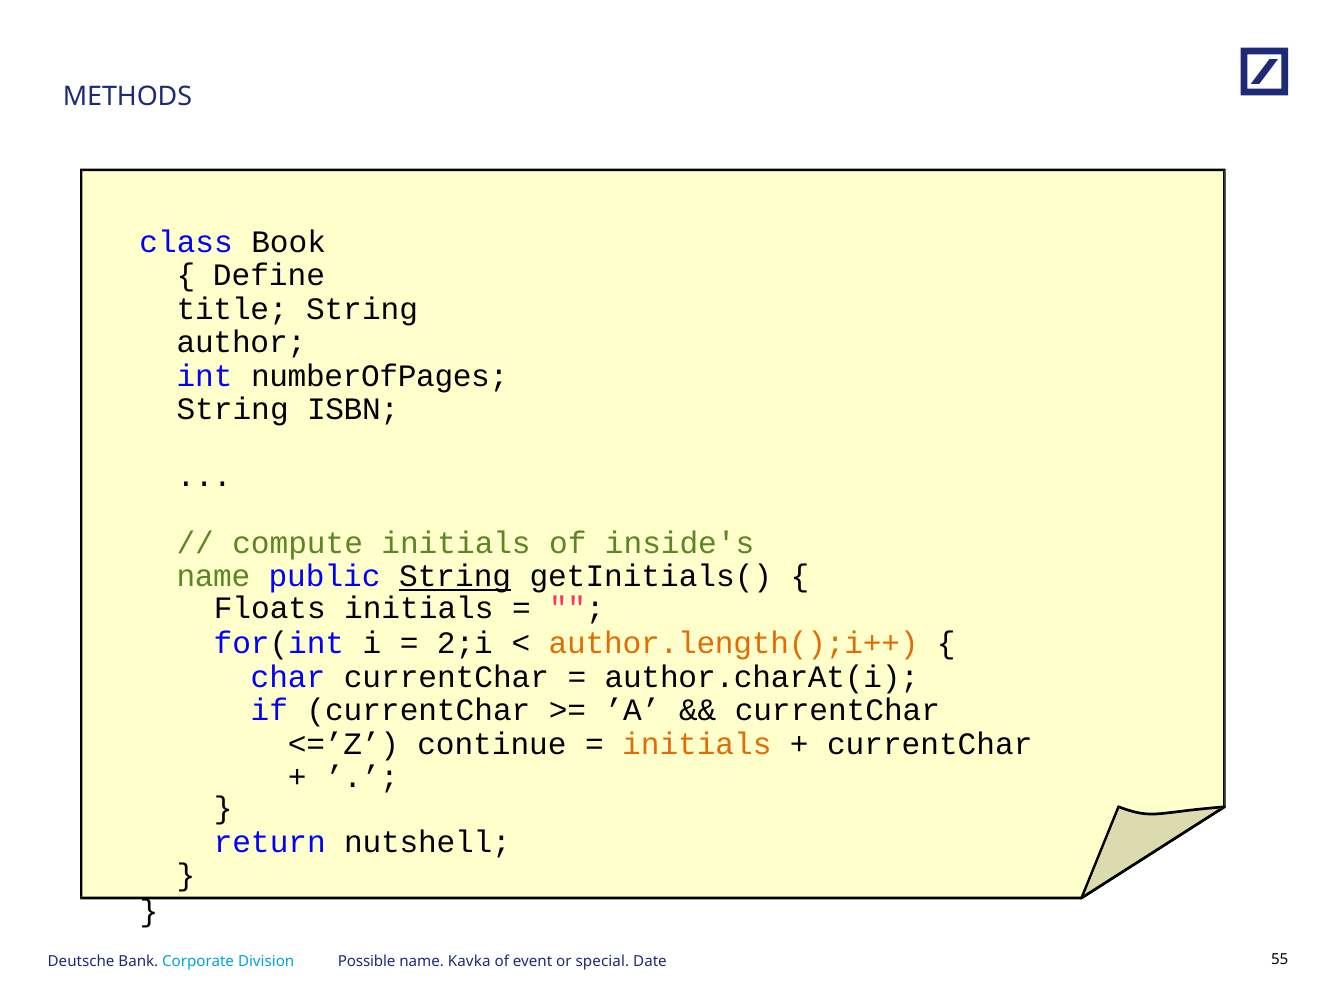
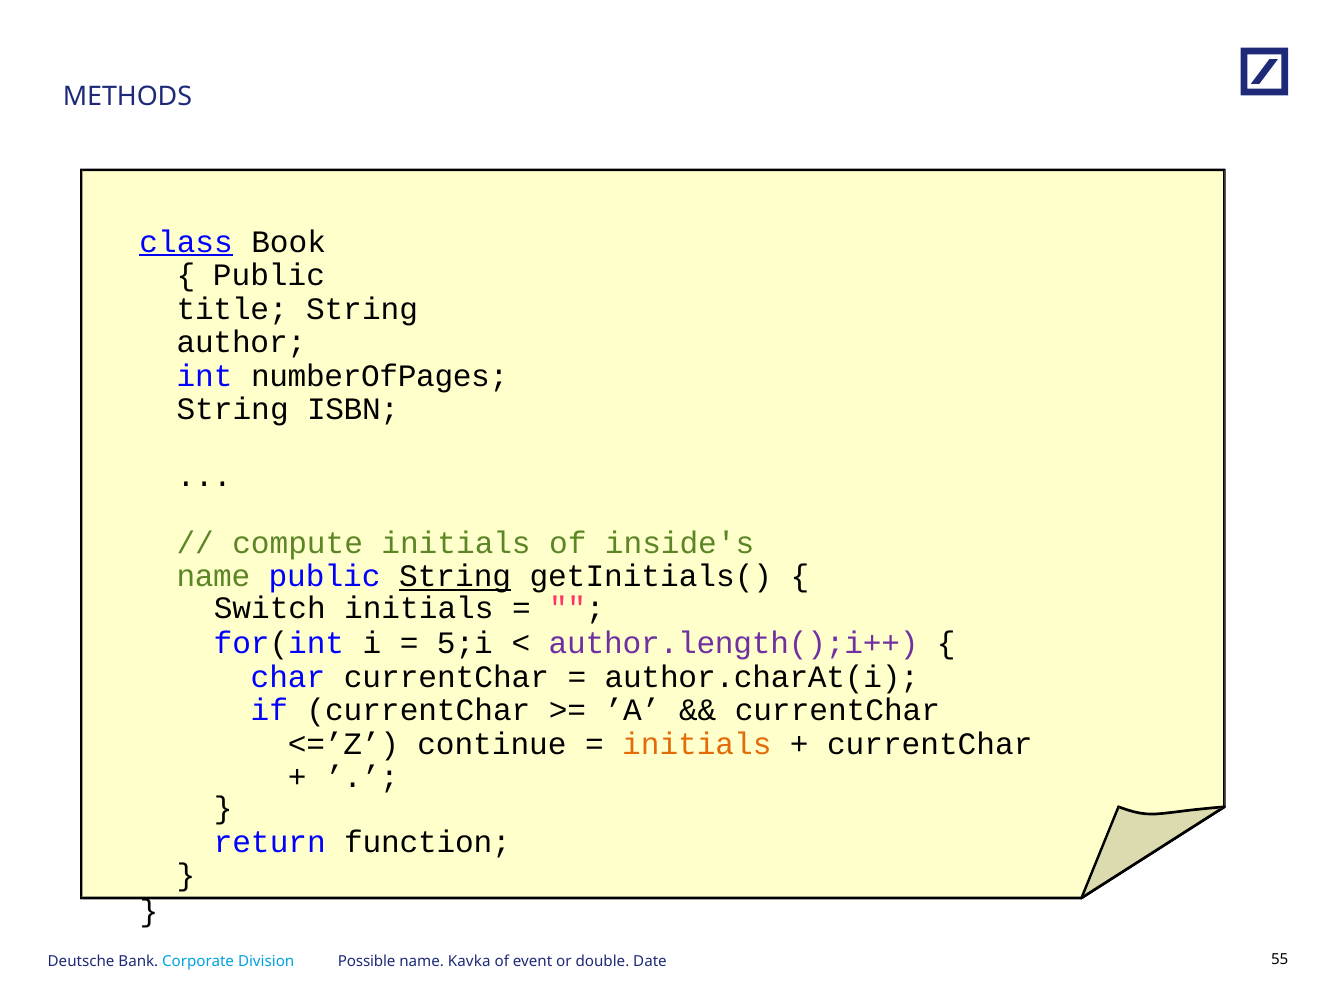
class underline: none -> present (186, 242)
Define: Define -> Public (269, 275)
Floats: Floats -> Switch (270, 608)
2;i: 2;i -> 5;i (465, 644)
author.length();i++ colour: orange -> purple (734, 644)
nutshell: nutshell -> function (428, 842)
special: special -> double (602, 962)
